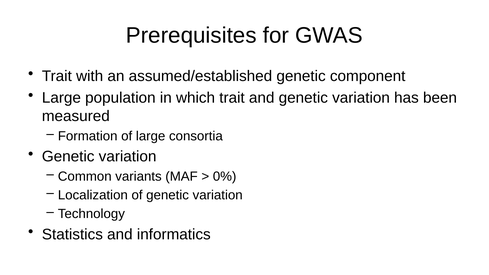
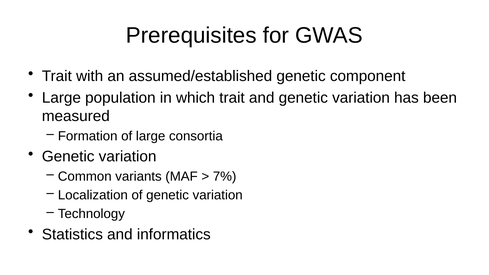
0%: 0% -> 7% (225, 176)
